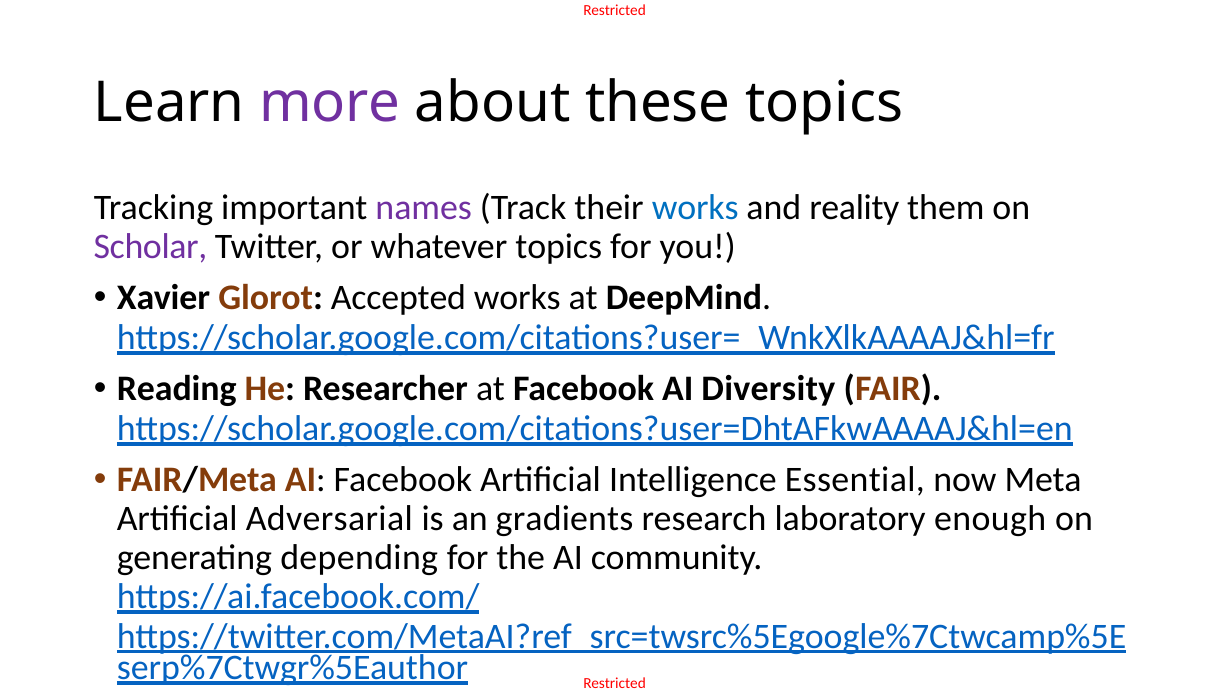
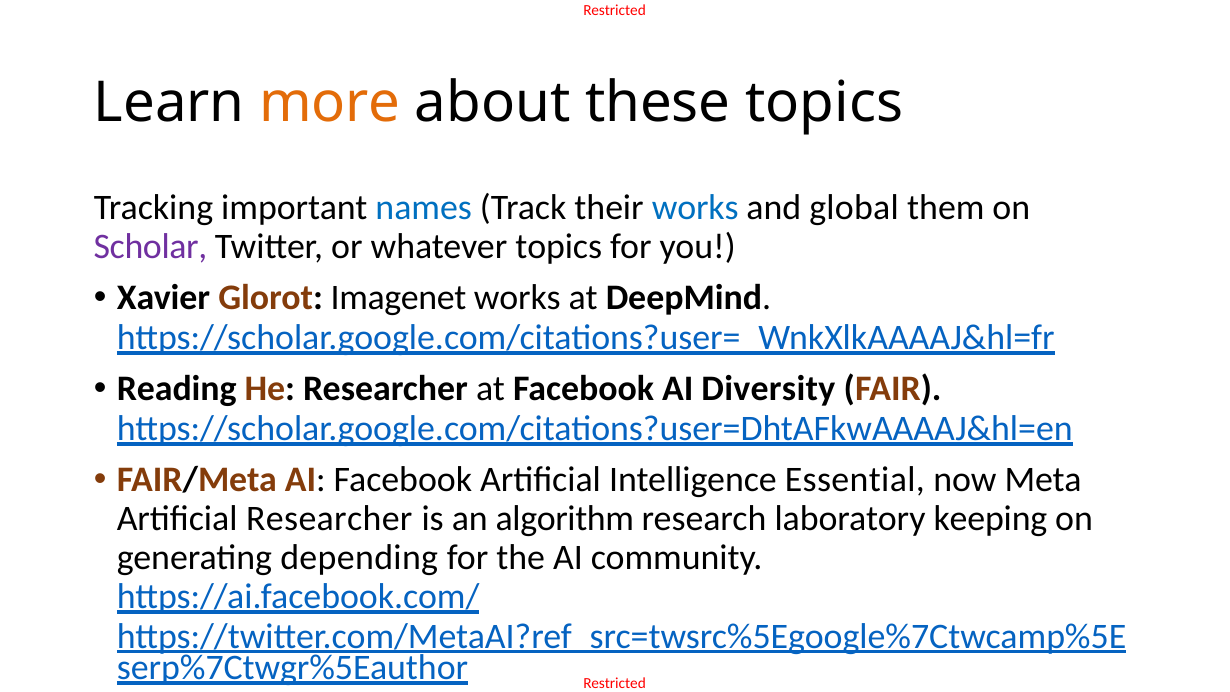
more colour: purple -> orange (330, 103)
names colour: purple -> blue (424, 208)
reality: reality -> global (854, 208)
Accepted: Accepted -> Imagenet (399, 298)
Artificial Adversarial: Adversarial -> Researcher (329, 519)
gradients: gradients -> algorithm (565, 519)
enough: enough -> keeping (990, 519)
